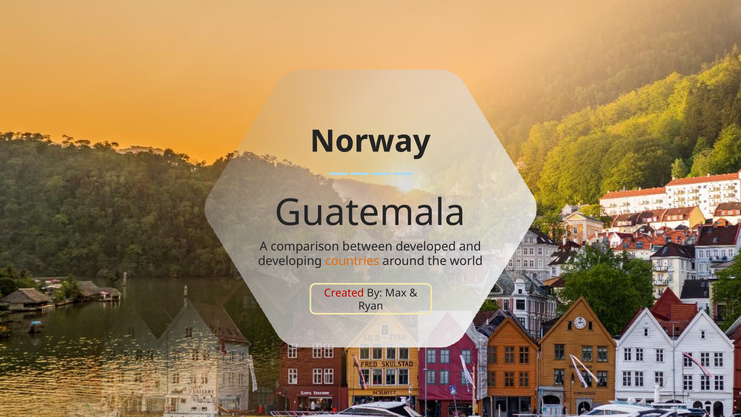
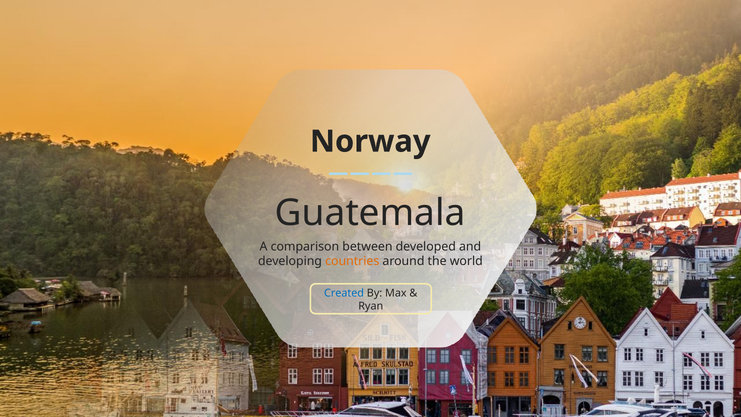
Created colour: red -> blue (344, 293)
